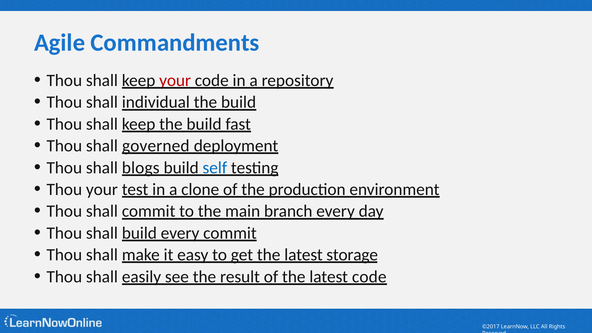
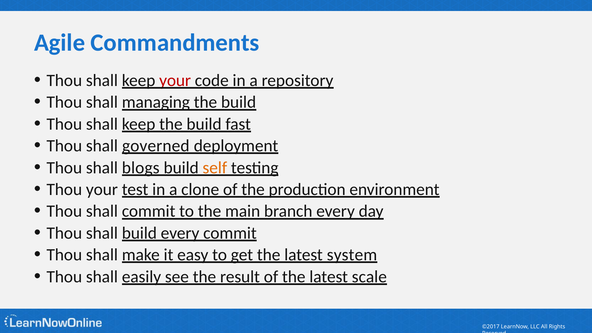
individual: individual -> managing (156, 102)
self colour: blue -> orange (215, 168)
storage: storage -> system (352, 255)
latest code: code -> scale (369, 277)
